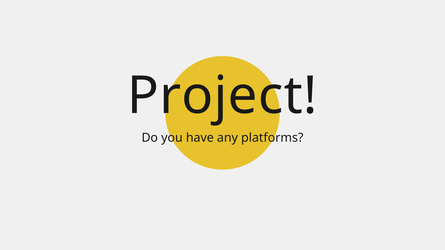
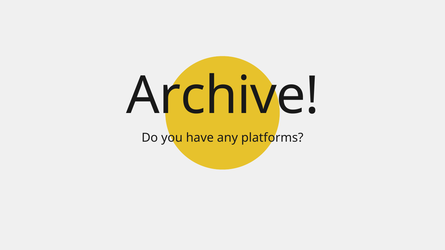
Project: Project -> Archive (223, 96)
